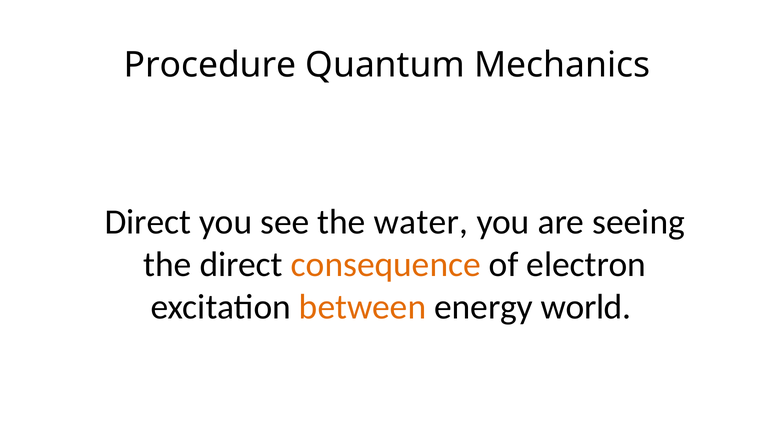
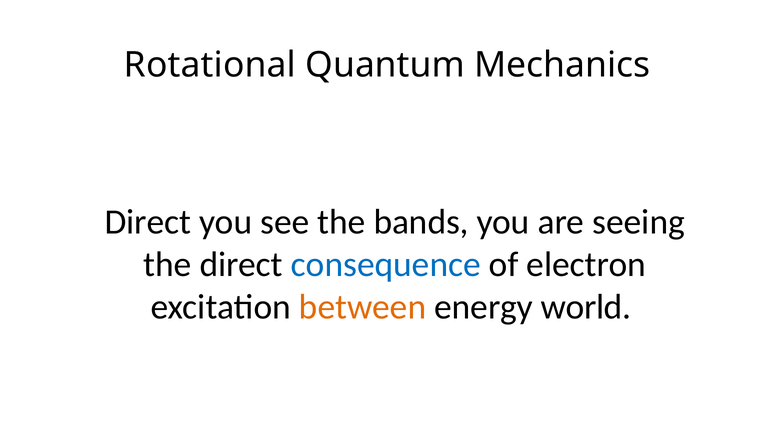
Procedure: Procedure -> Rotational (210, 65)
water: water -> bands (421, 222)
consequence colour: orange -> blue (386, 264)
